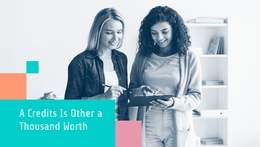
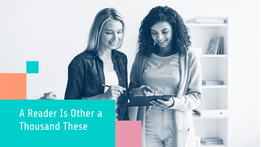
Credits: Credits -> Reader (42, 113)
Worth: Worth -> These (75, 126)
